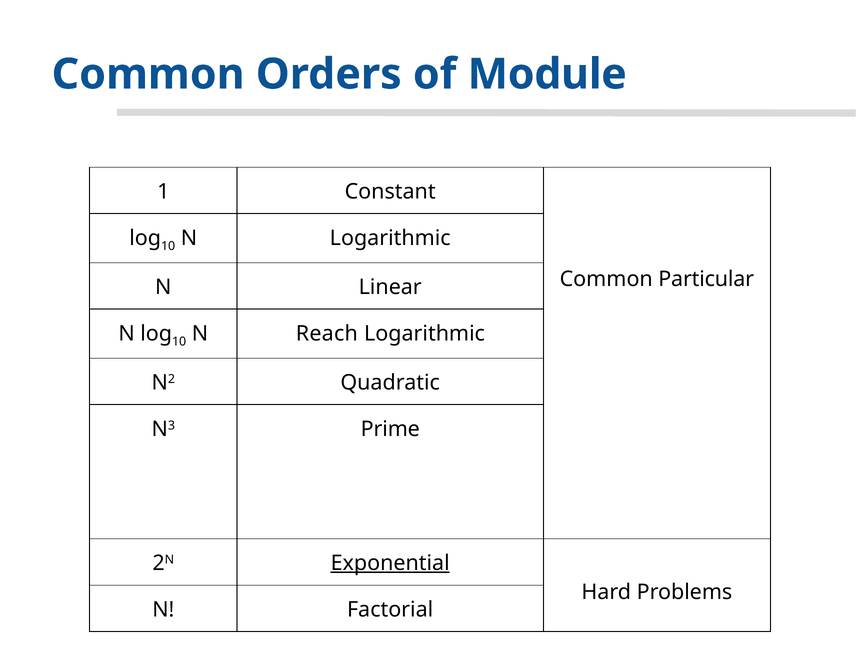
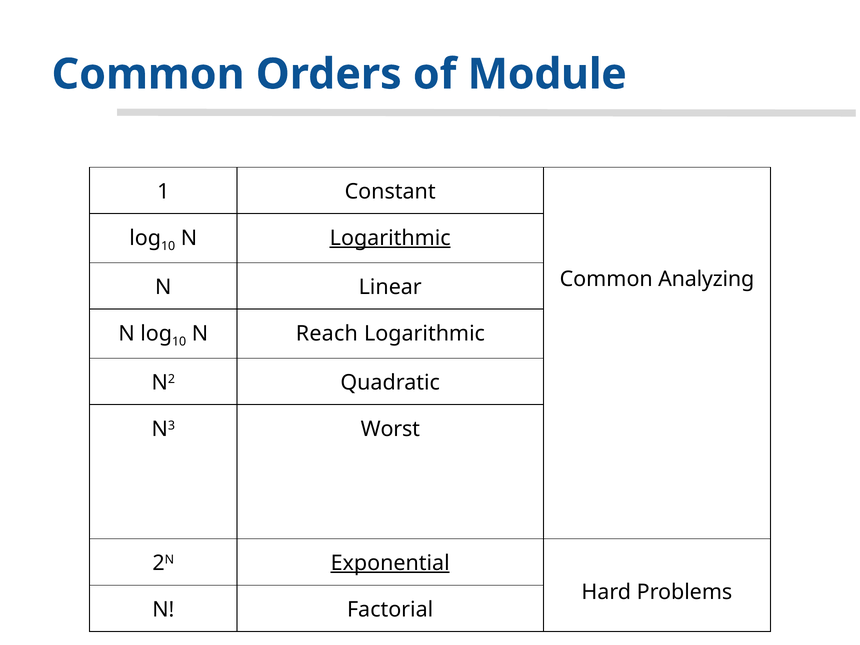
Logarithmic underline: none -> present (390, 238)
Particular: Particular -> Analyzing (706, 279)
Prime: Prime -> Worst (390, 429)
